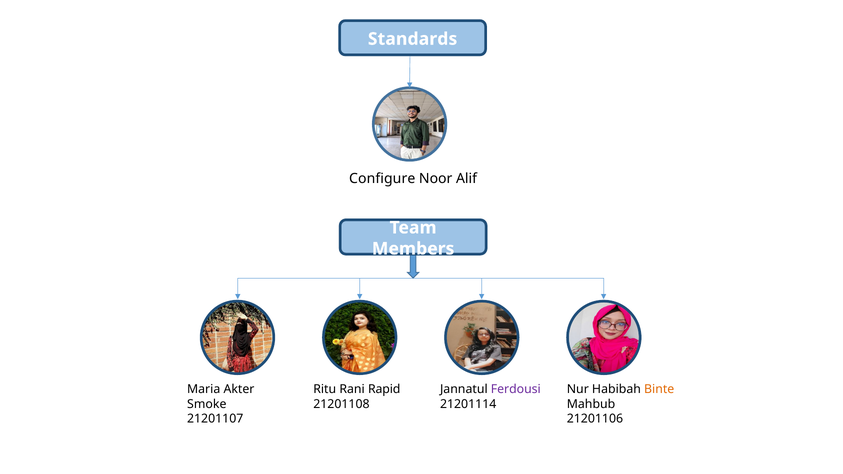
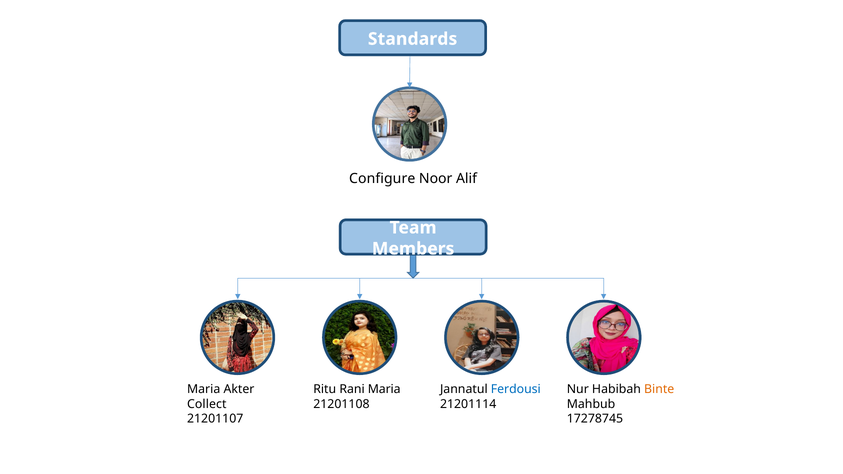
Rani Rapid: Rapid -> Maria (384, 389)
Ferdousi colour: purple -> blue (516, 389)
Smoke: Smoke -> Collect (207, 404)
21201106: 21201106 -> 17278745 (595, 419)
